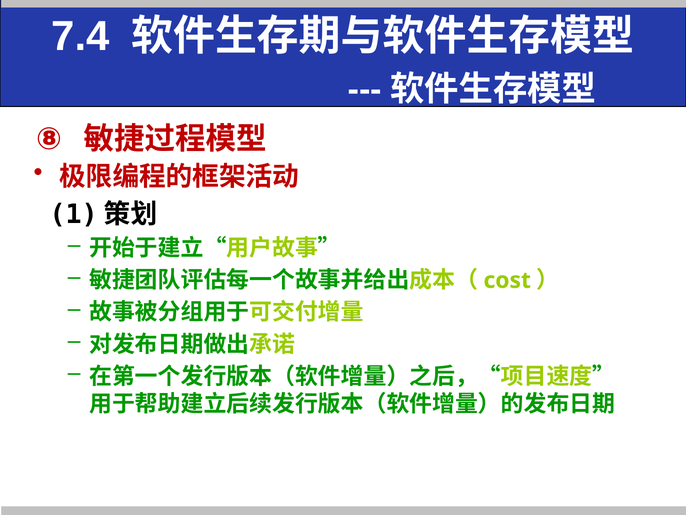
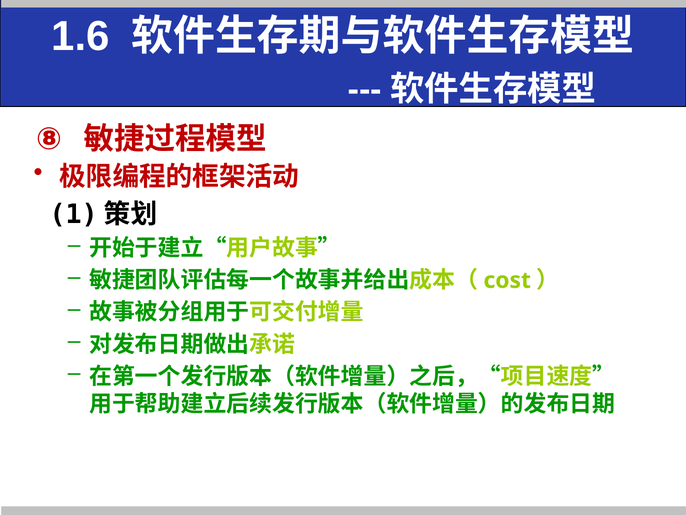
7.4: 7.4 -> 1.6 (80, 36)
